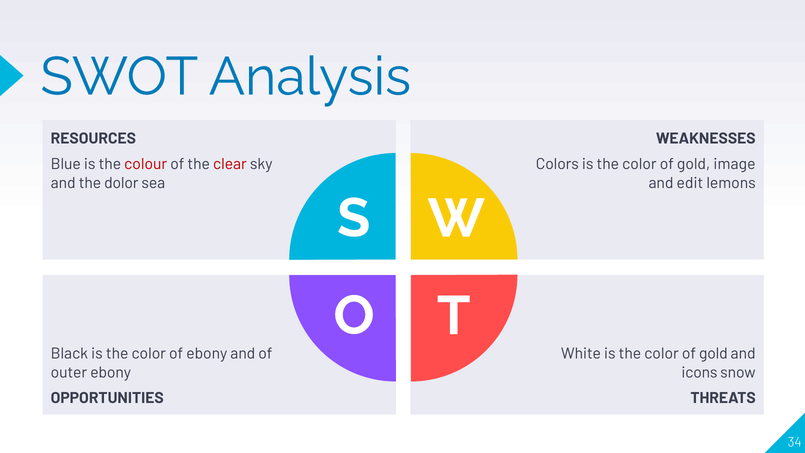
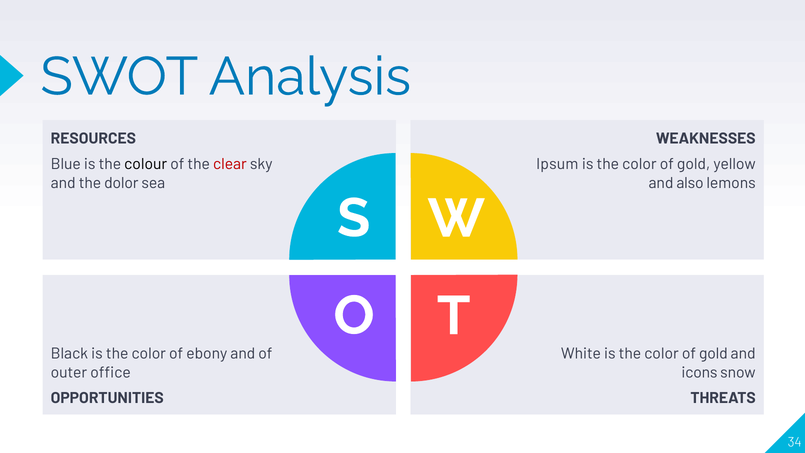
colour colour: red -> black (146, 164)
Colors: Colors -> Ipsum (557, 164)
image: image -> yellow (735, 164)
edit: edit -> also (690, 183)
outer ebony: ebony -> office (111, 372)
